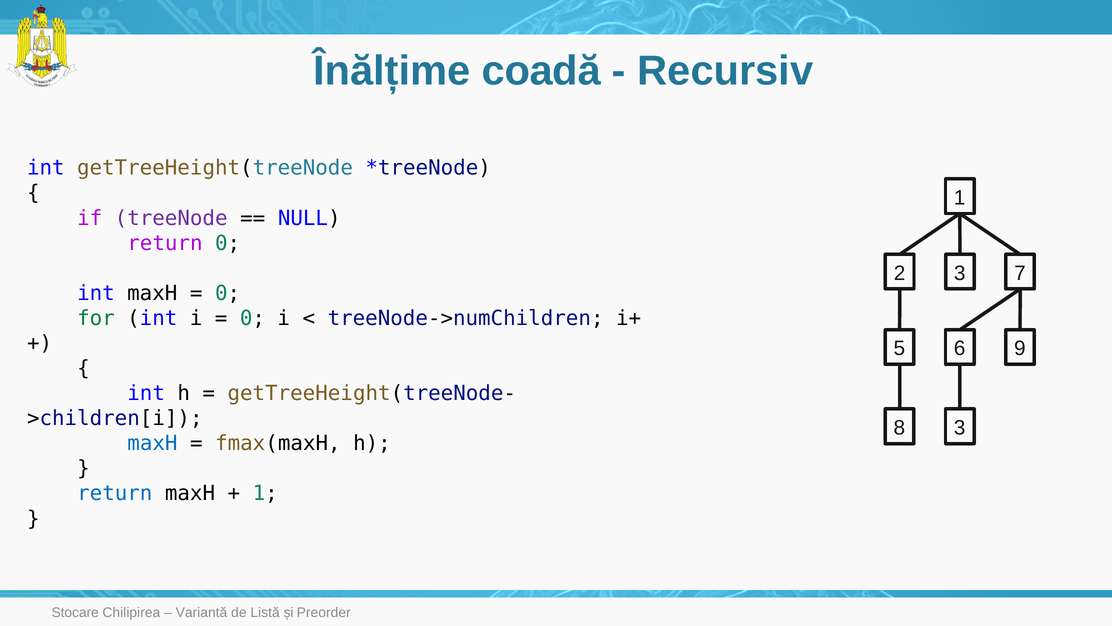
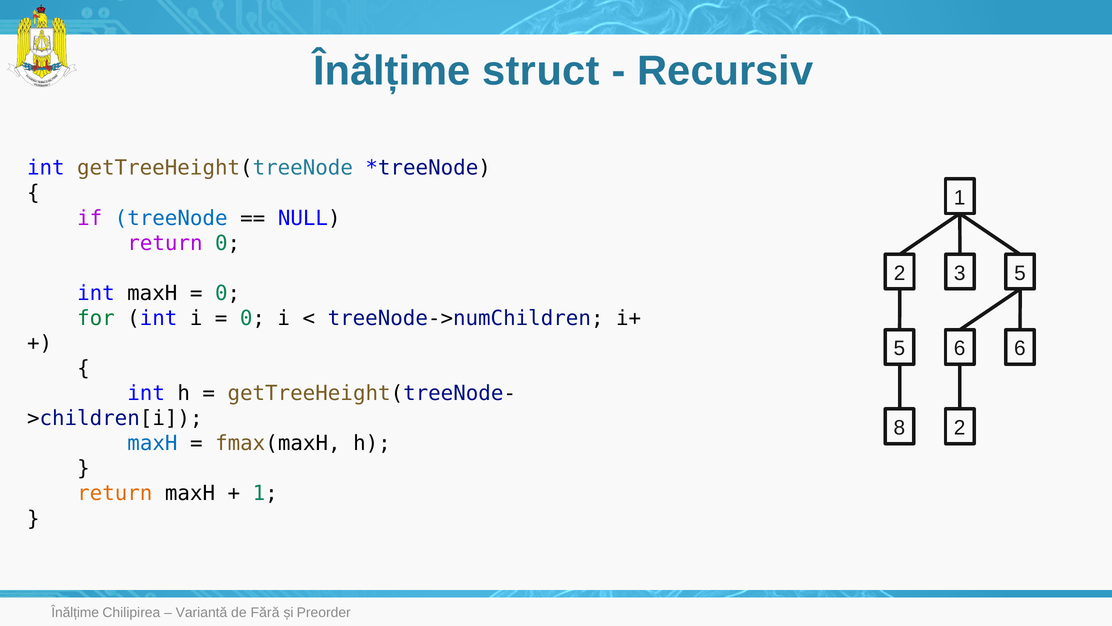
coadă: coadă -> struct (541, 71)
treeNode colour: purple -> blue (171, 218)
3 7: 7 -> 5 (1020, 273)
6 9: 9 -> 6 (1020, 348)
8 3: 3 -> 2 (960, 427)
return colour: blue -> orange (115, 493)
Stocare: Stocare -> Înălțime (75, 612)
Listă: Listă -> Fără (265, 612)
